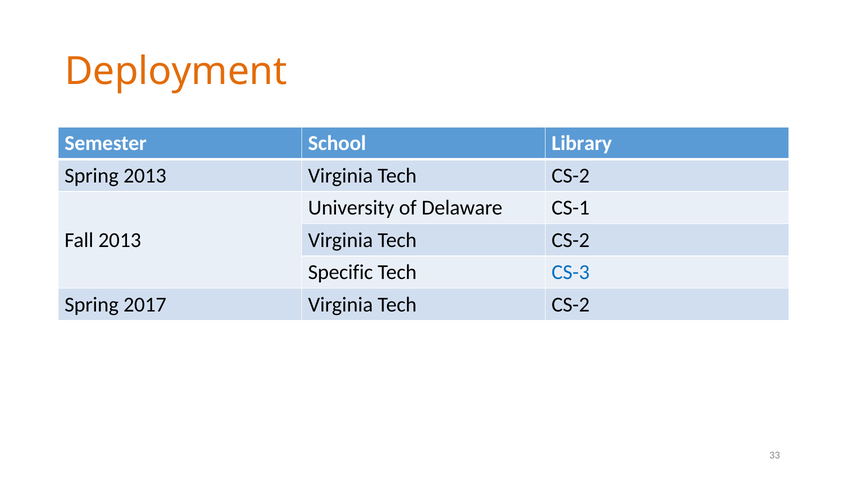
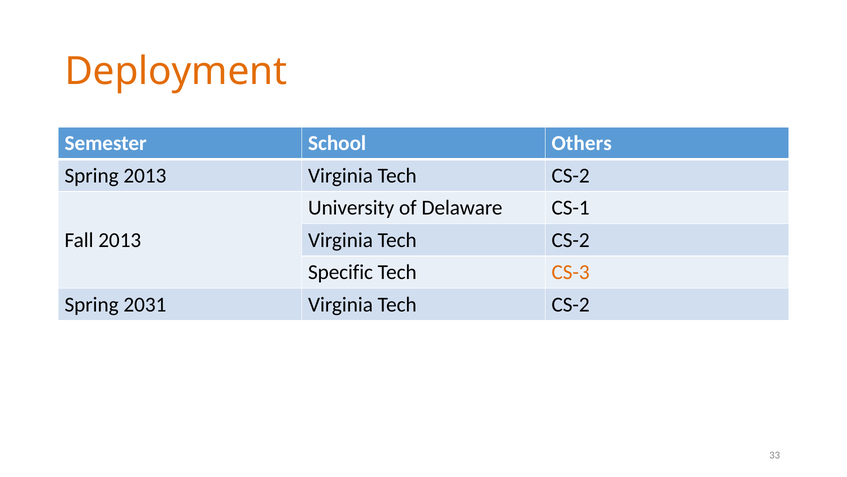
Library: Library -> Others (582, 143)
CS-3 colour: blue -> orange (571, 272)
2017: 2017 -> 2031 (145, 304)
